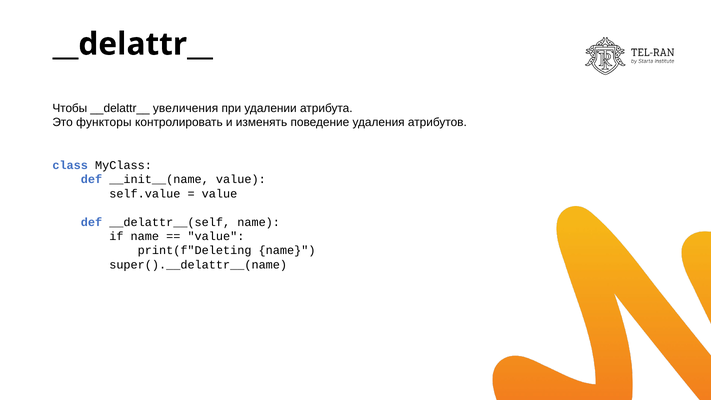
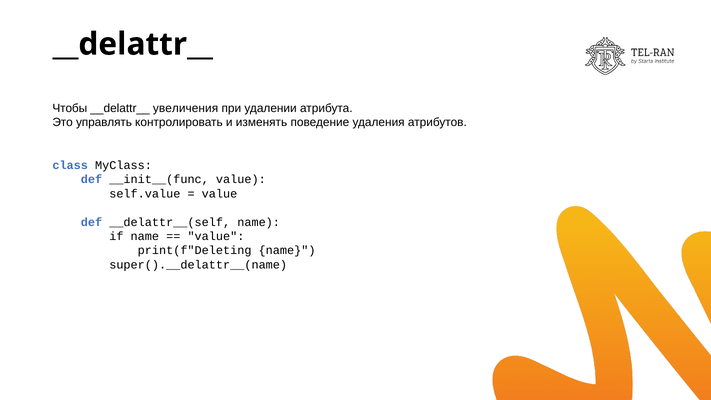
функторы: функторы -> управлять (104, 123)
__init__(name: __init__(name -> __init__(func (159, 179)
